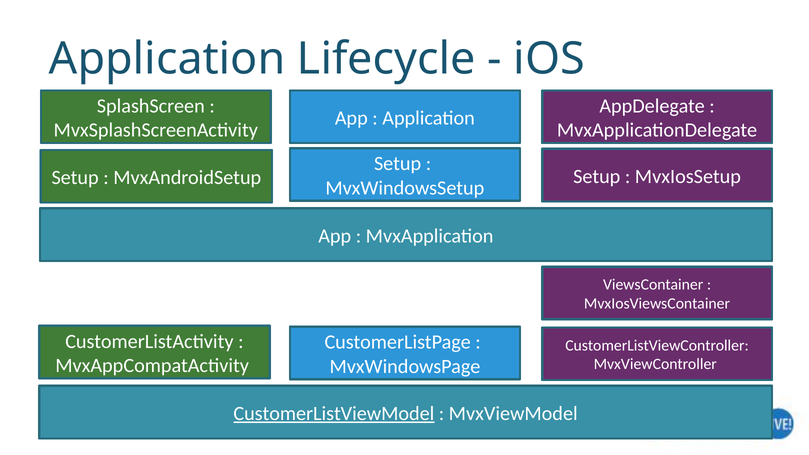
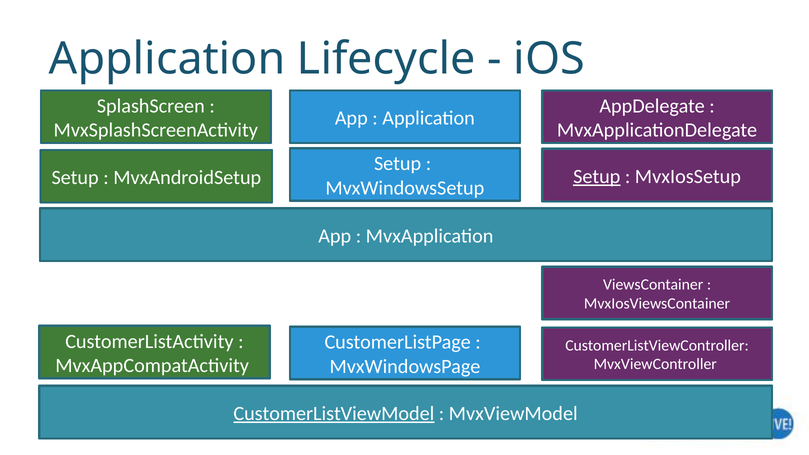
Setup underline: none -> present (597, 177)
